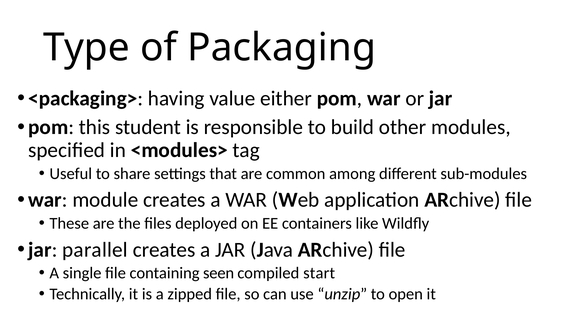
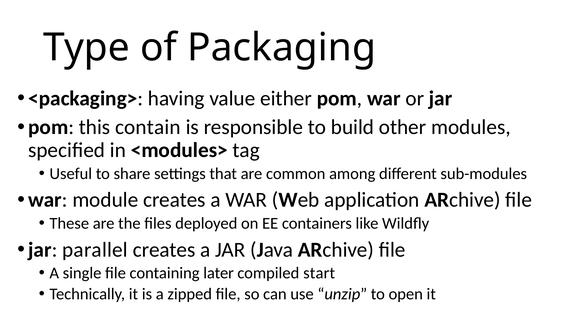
student: student -> contain (148, 127)
seen: seen -> later (219, 273)
